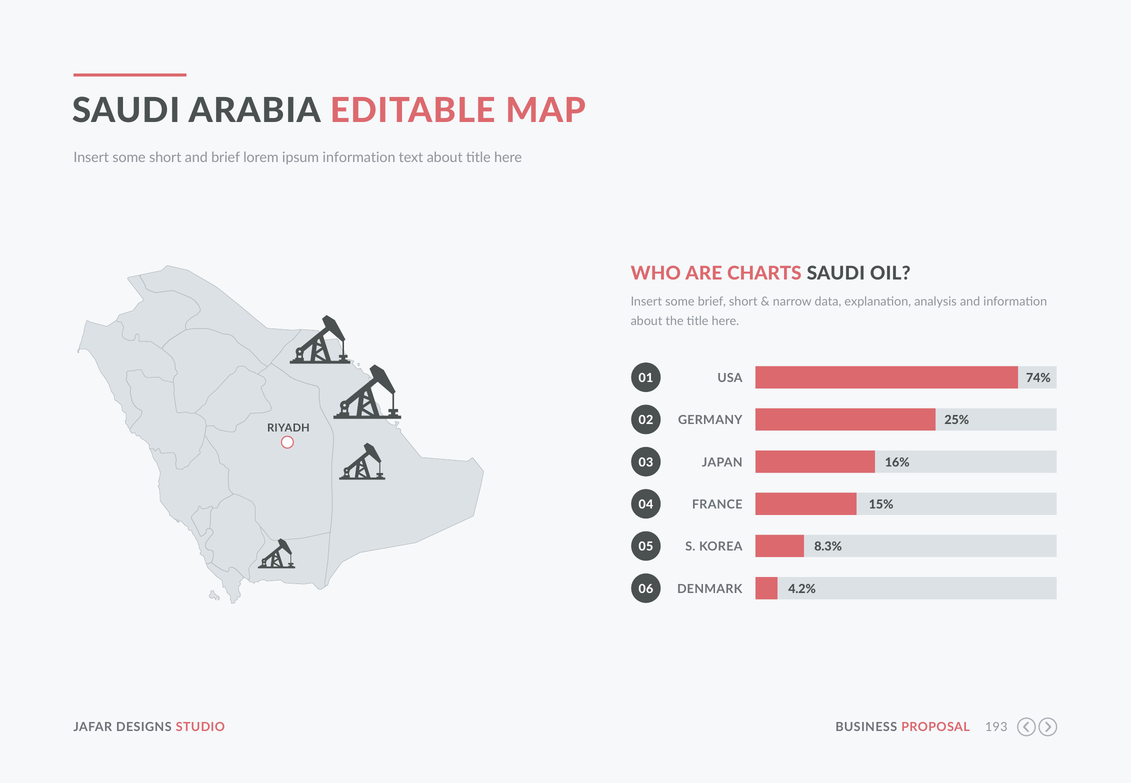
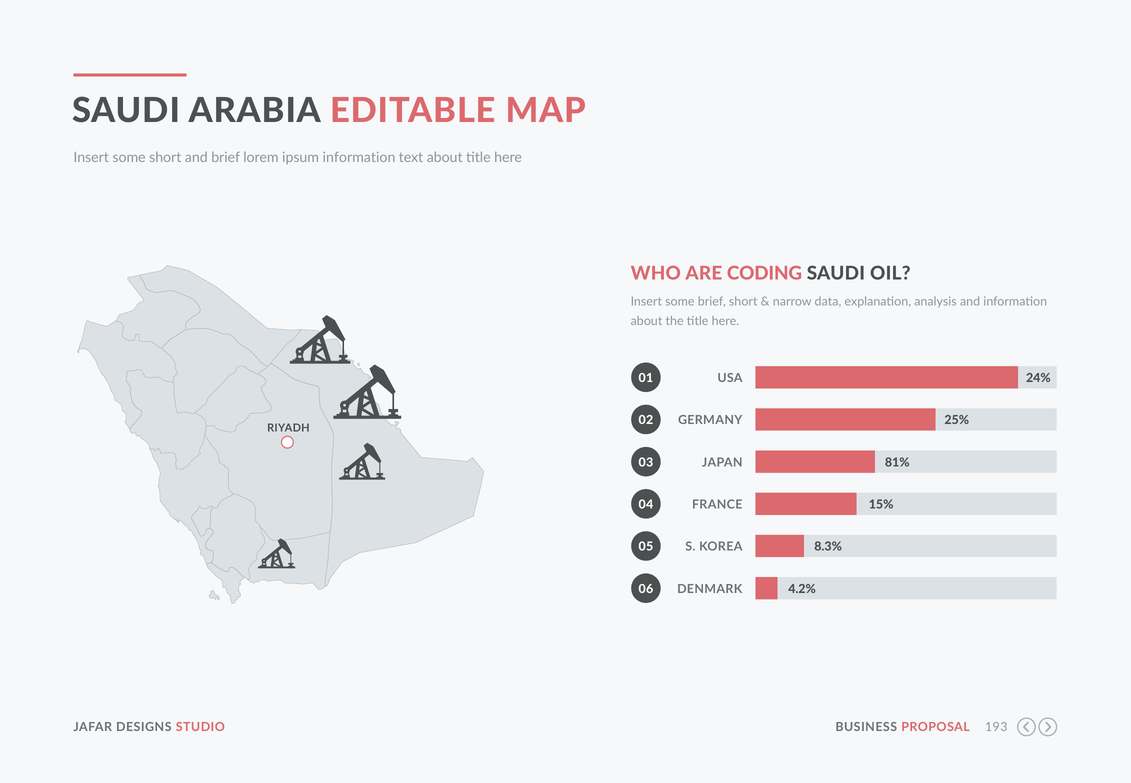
CHARTS: CHARTS -> CODING (765, 274)
74%: 74% -> 24% (1038, 378)
16%: 16% -> 81% (897, 462)
